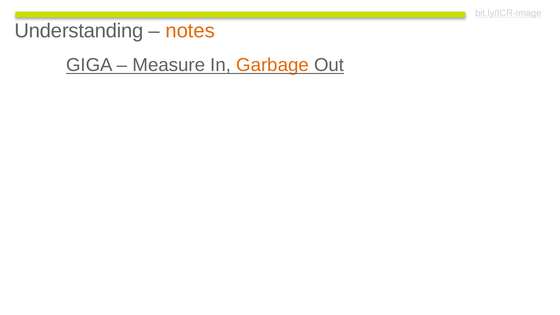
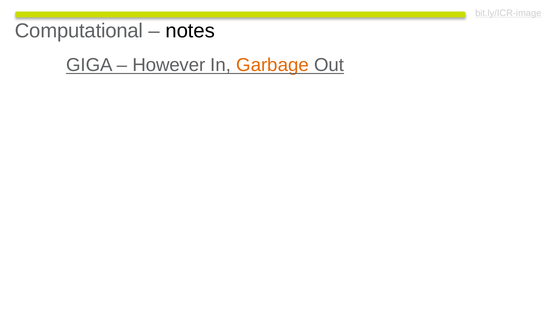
Understanding: Understanding -> Computational (79, 31)
notes colour: orange -> black (190, 31)
Measure: Measure -> However (169, 65)
